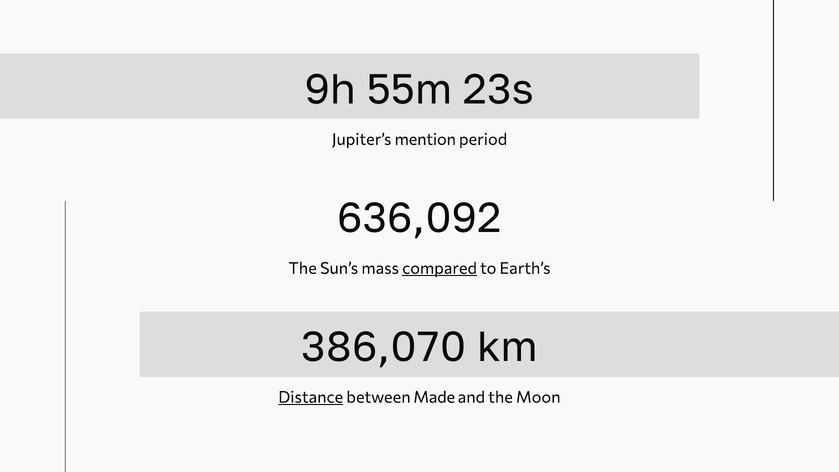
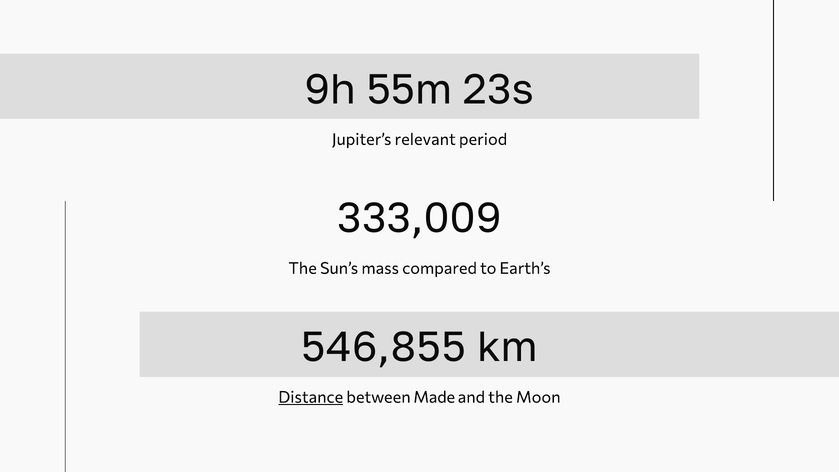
mention: mention -> relevant (425, 139)
636,092: 636,092 -> 333,009 (419, 219)
compared underline: present -> none (440, 268)
386,070: 386,070 -> 546,855 (384, 348)
